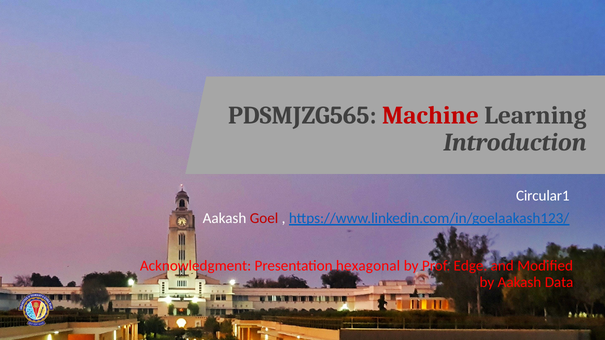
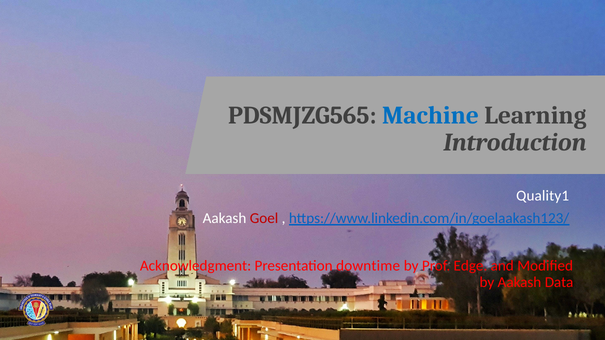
Machine colour: red -> blue (430, 116)
Circular1: Circular1 -> Quality1 (543, 196)
hexagonal: hexagonal -> downtime (368, 266)
